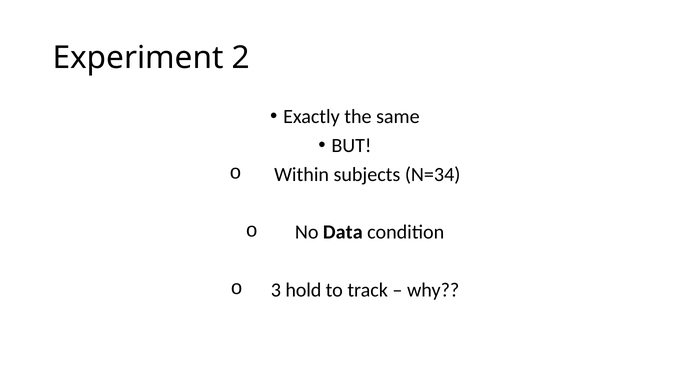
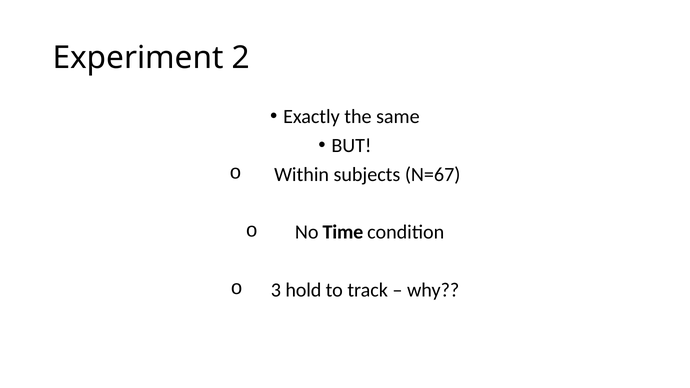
N=34: N=34 -> N=67 (433, 175)
Data: Data -> Time (343, 232)
